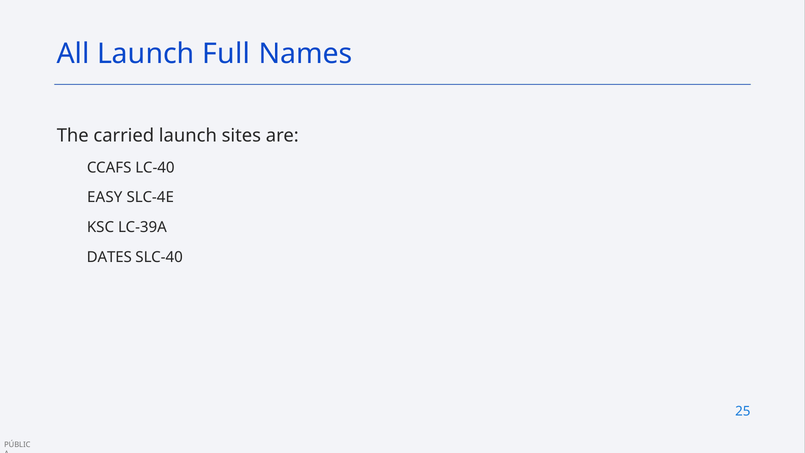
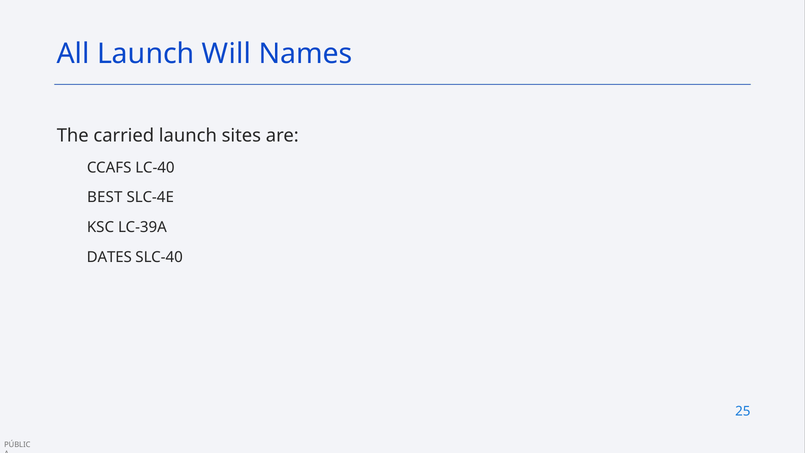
Full: Full -> Will (226, 54)
EASY: EASY -> BEST (105, 197)
